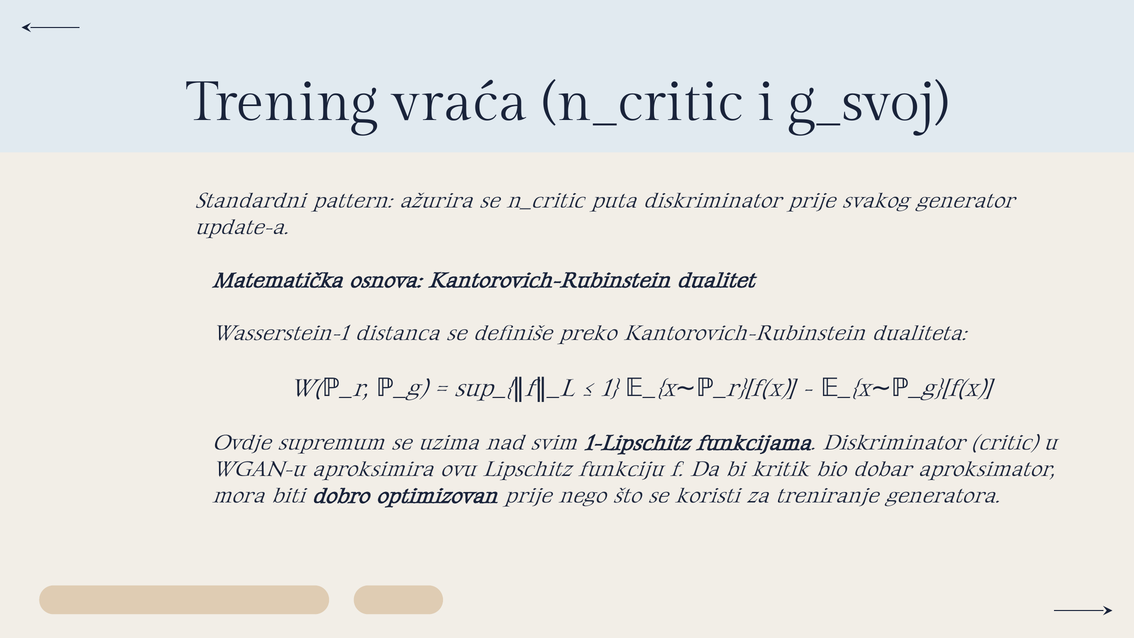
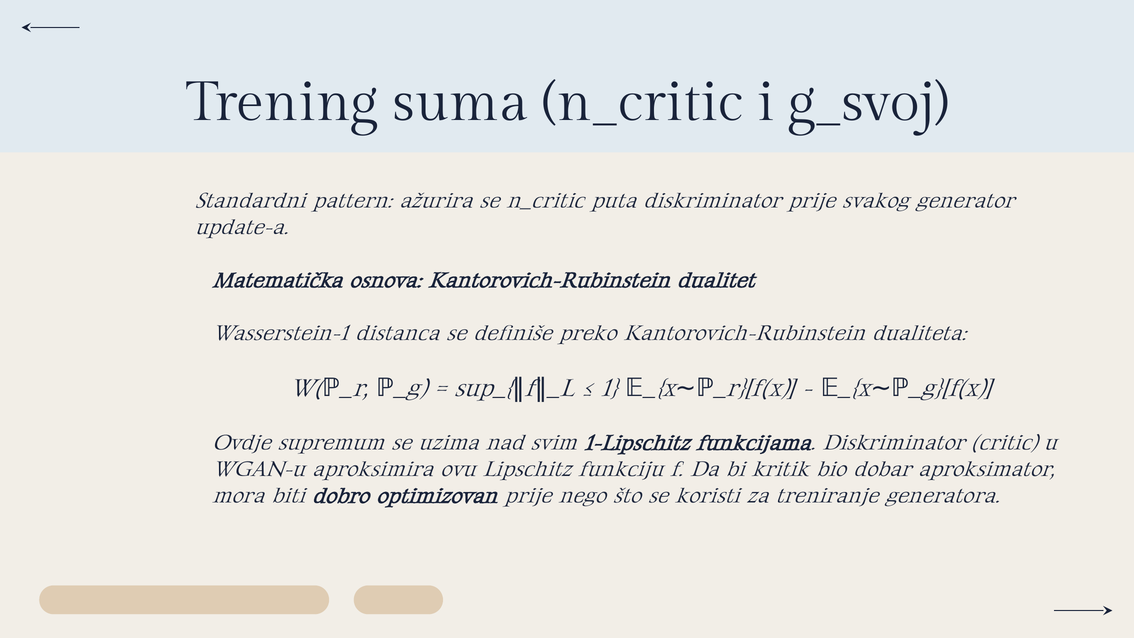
vraća: vraća -> suma (460, 102)
